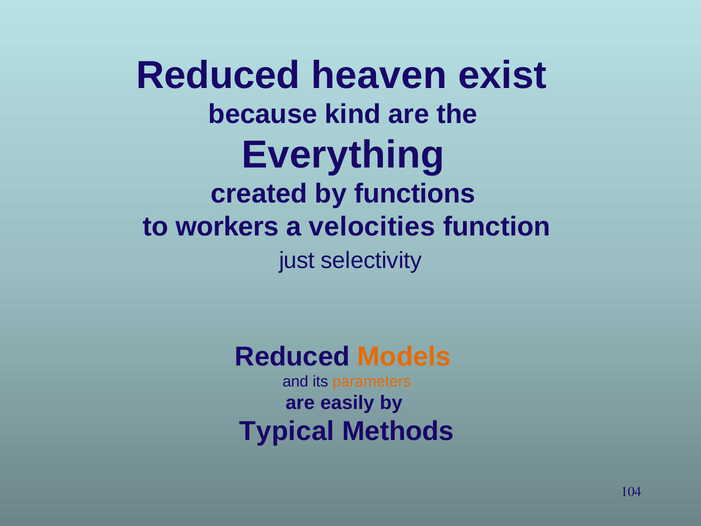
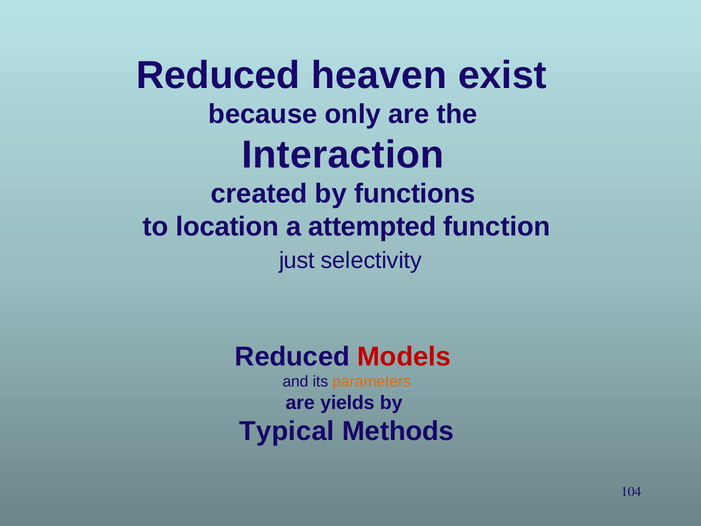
kind: kind -> only (353, 114)
Everything: Everything -> Interaction (343, 155)
workers: workers -> location (227, 226)
velocities: velocities -> attempted (372, 226)
Models colour: orange -> red (404, 356)
easily: easily -> yields (347, 403)
